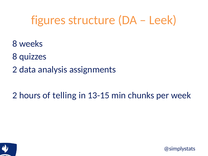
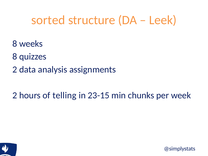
figures: figures -> sorted (48, 20)
13-15: 13-15 -> 23-15 (99, 95)
